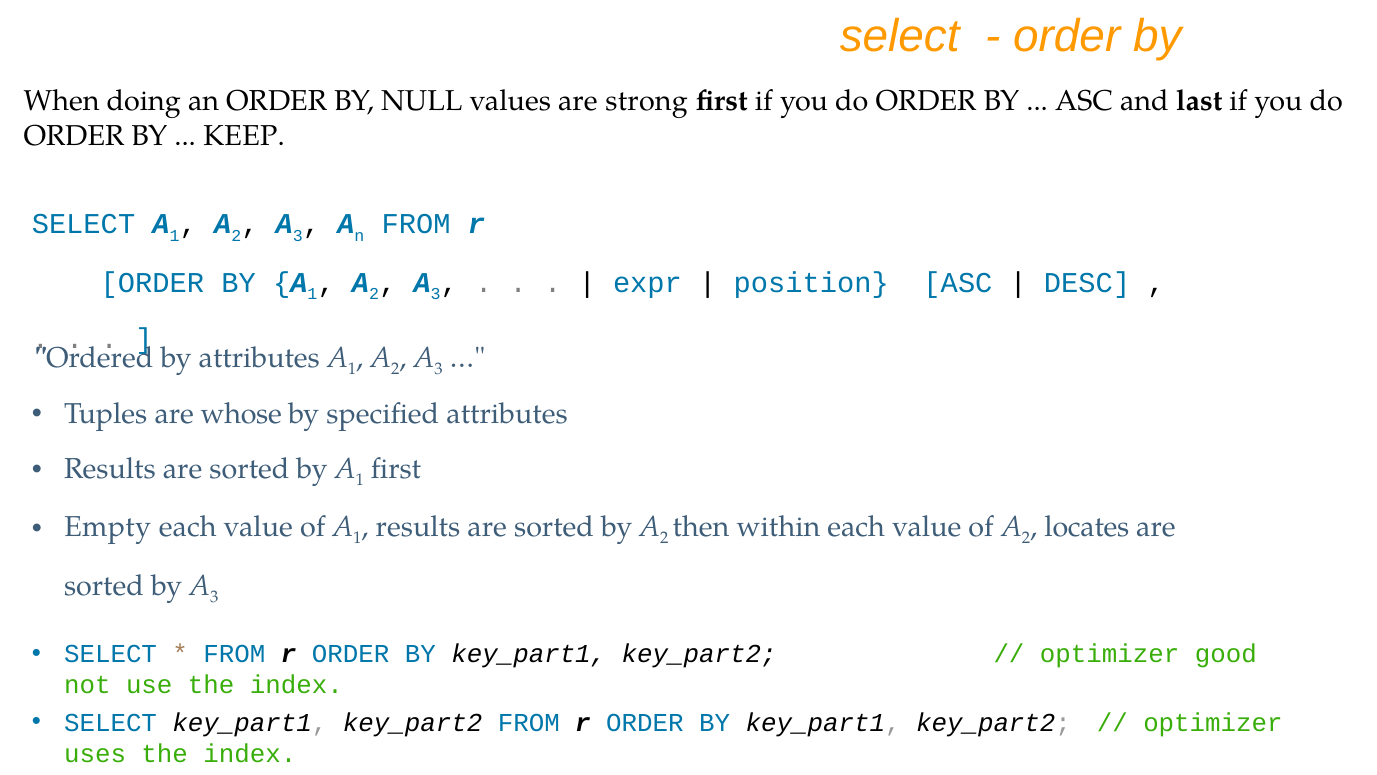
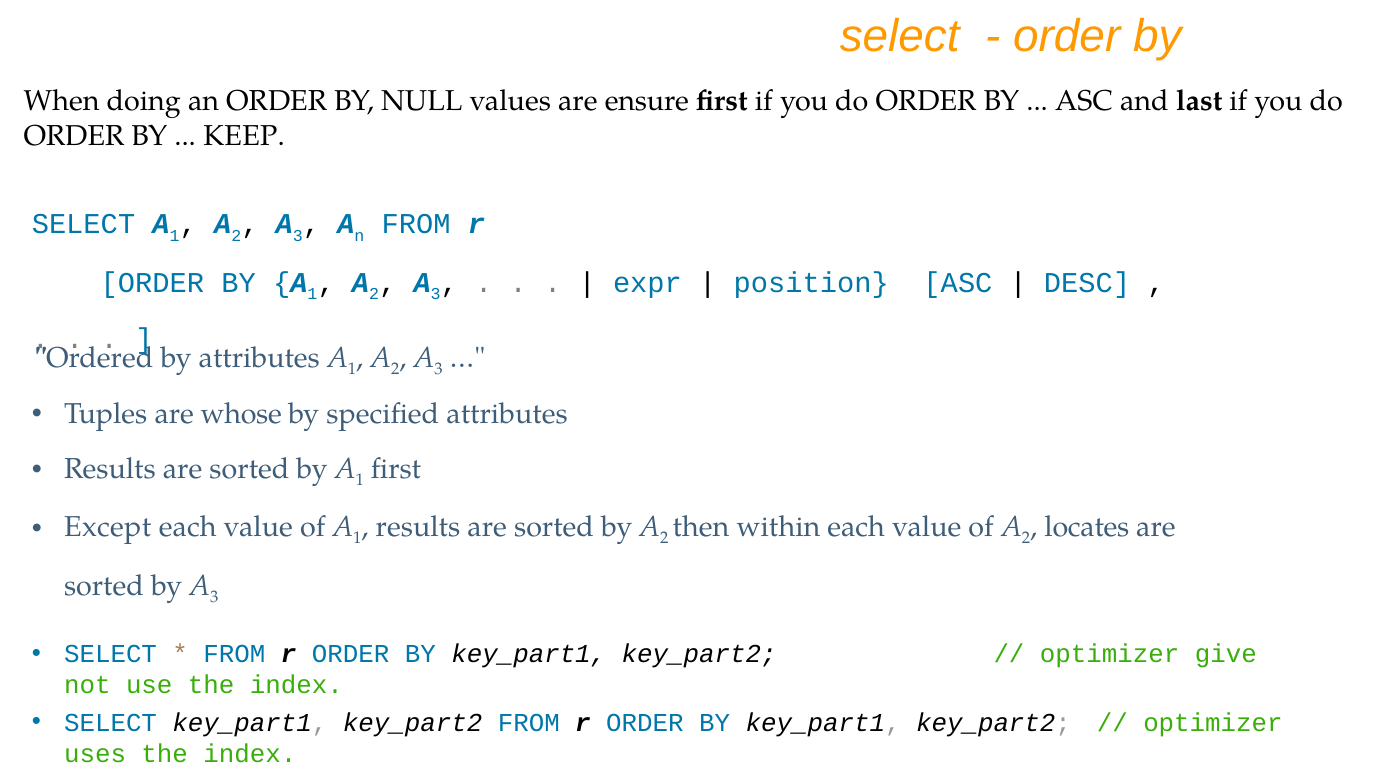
strong: strong -> ensure (647, 101)
Empty: Empty -> Except (108, 527)
good: good -> give (1226, 654)
